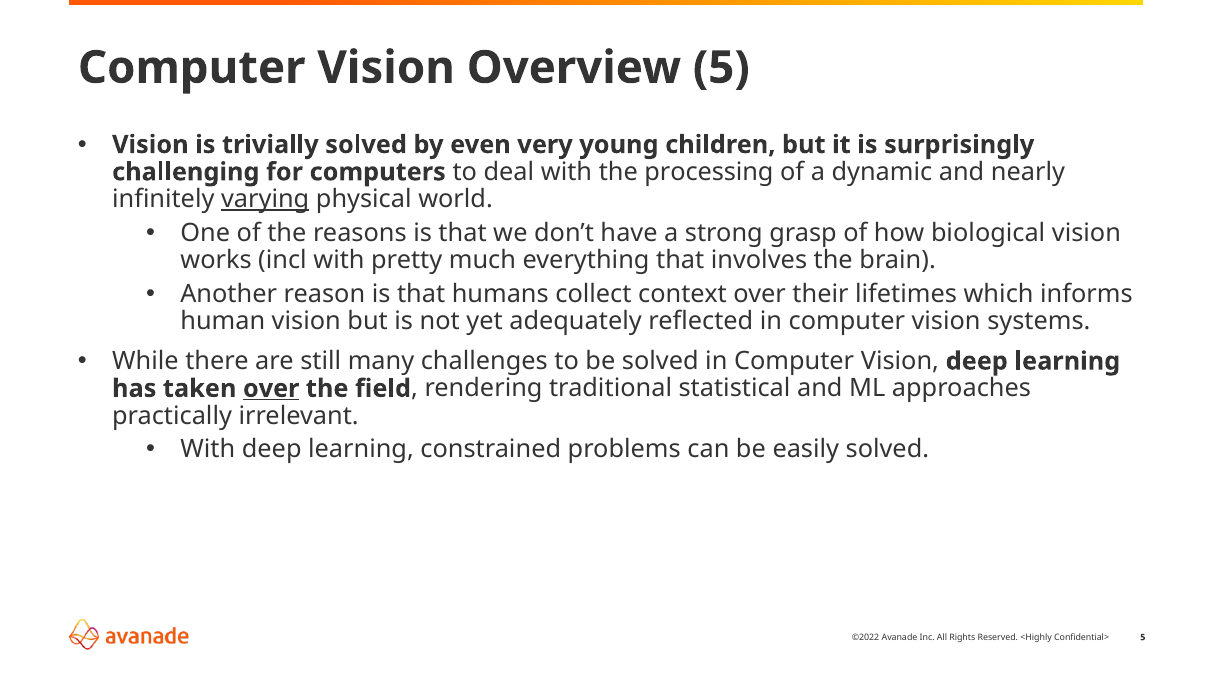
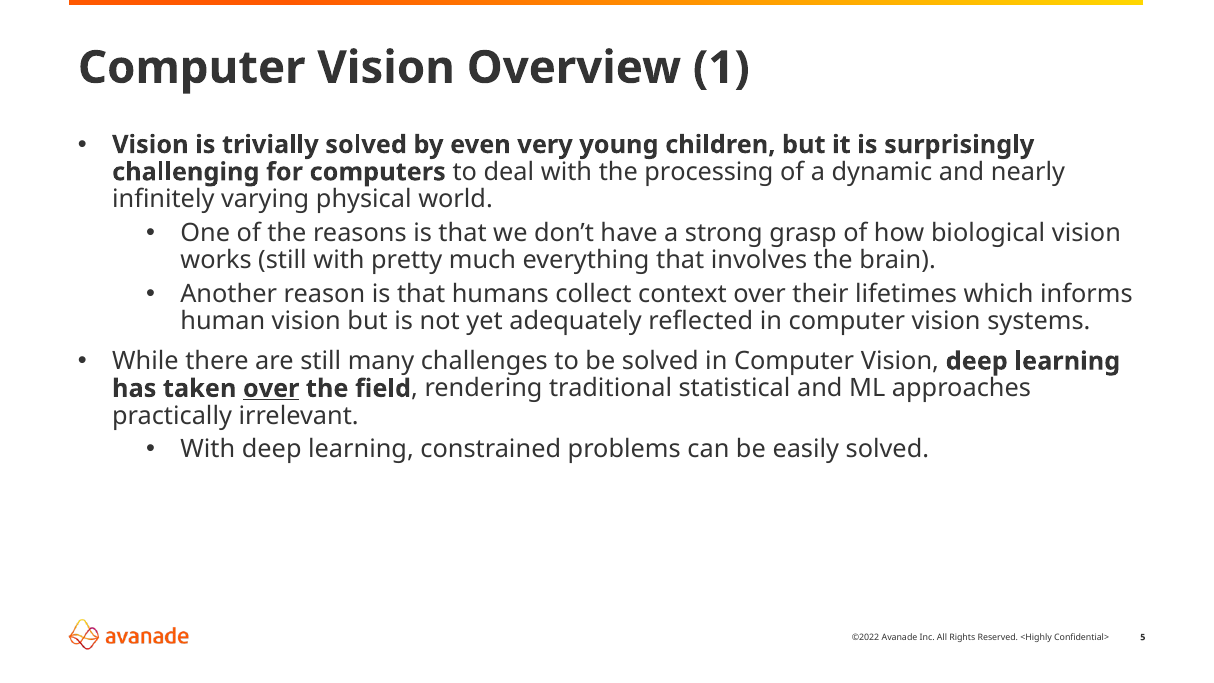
Overview 5: 5 -> 1 (721, 68)
varying underline: present -> none (265, 199)
works incl: incl -> still (282, 260)
